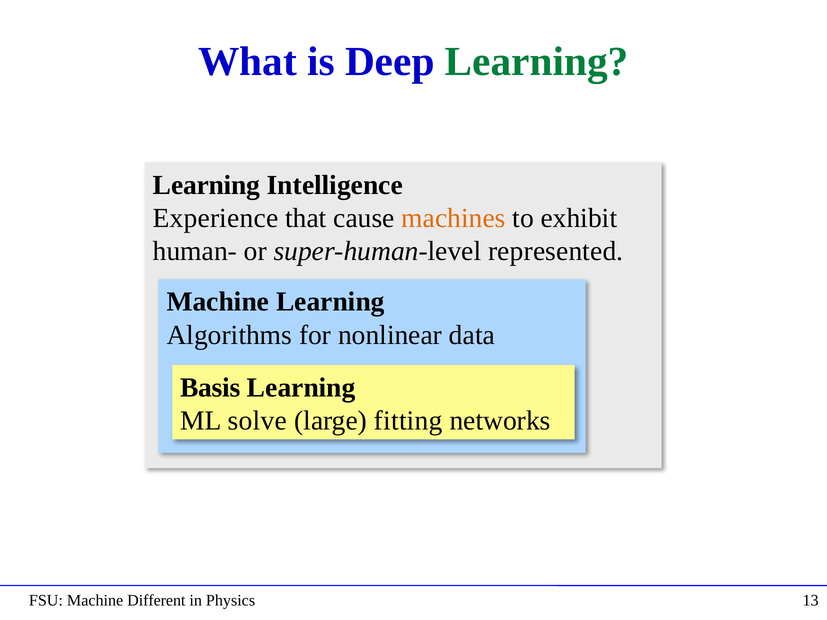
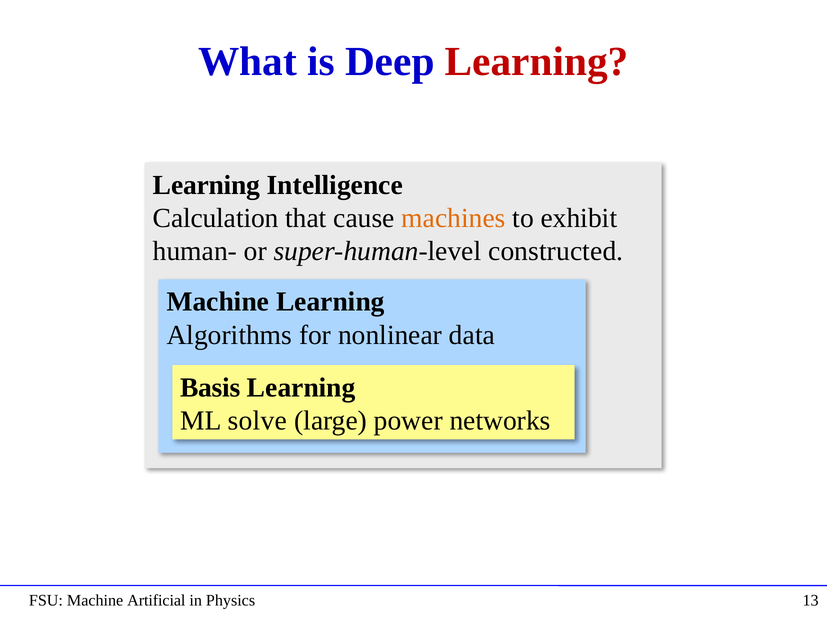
Learning colour: green -> red (537, 61)
Experience: Experience -> Calculation (216, 218)
represented: represented -> constructed (556, 251)
fitting: fitting -> power (408, 421)
Different: Different -> Artificial (156, 601)
